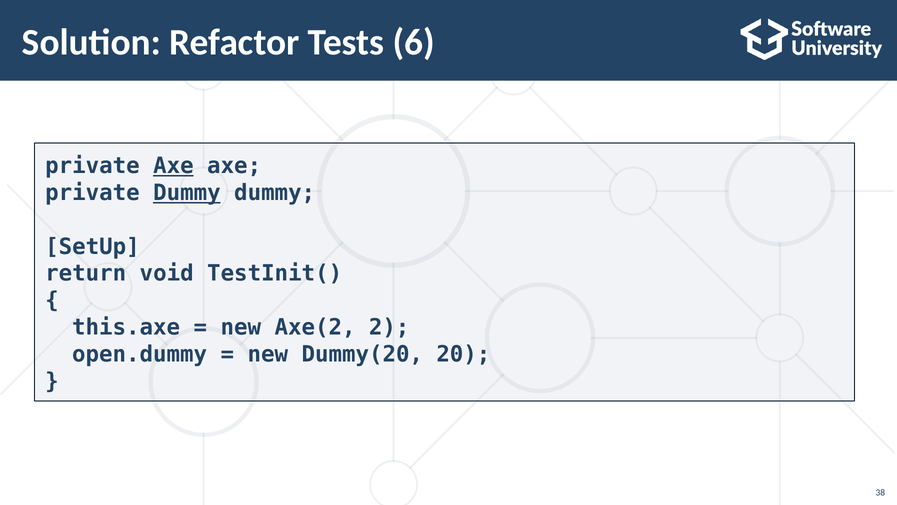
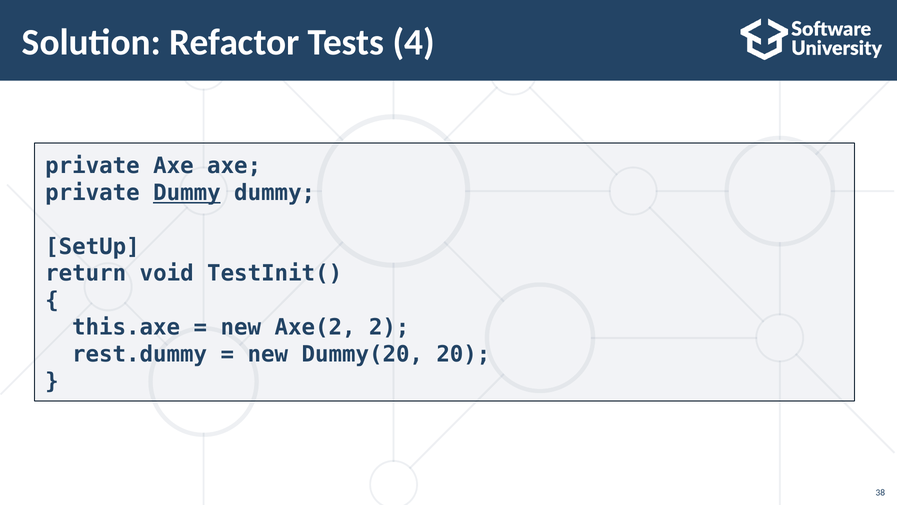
6: 6 -> 4 (414, 42)
Axe underline: present -> none (173, 166)
open.dummy: open.dummy -> rest.dummy (140, 354)
